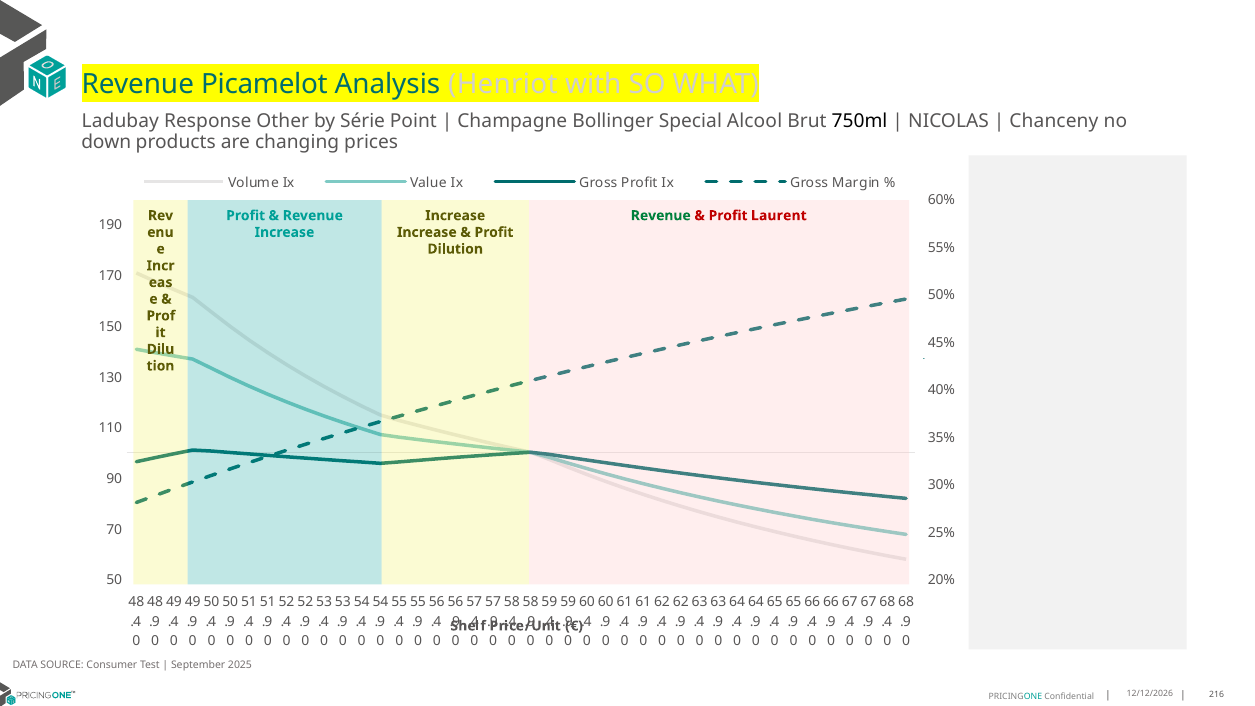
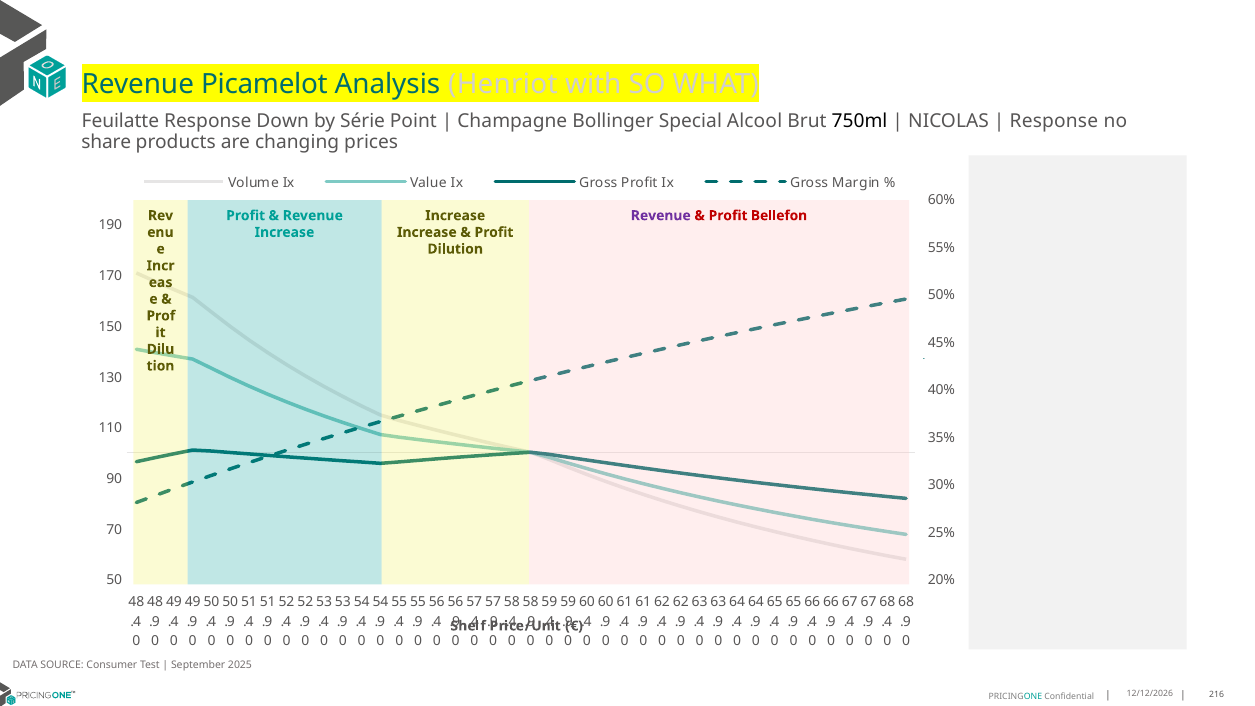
Ladubay: Ladubay -> Feuilatte (120, 121)
Other: Other -> Down (283, 121)
Chanceny: Chanceny -> Response (1054, 121)
down: down -> share (106, 142)
Revenue colour: green -> purple (661, 216)
Laurent: Laurent -> Bellefon (779, 216)
